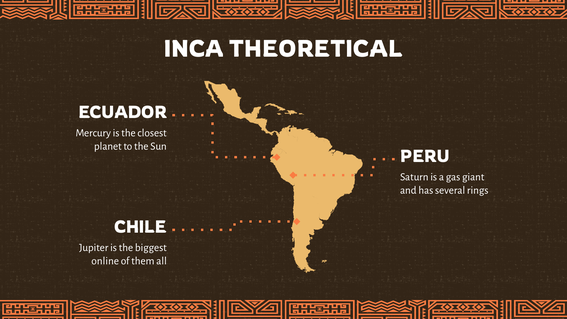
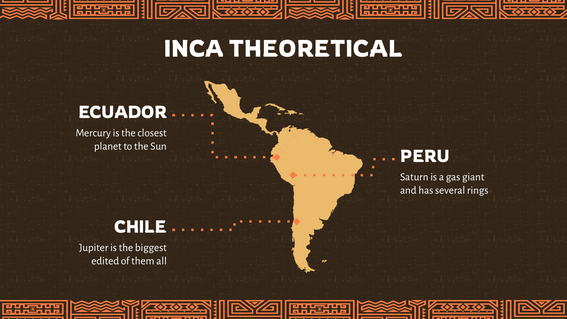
online: online -> edited (105, 261)
